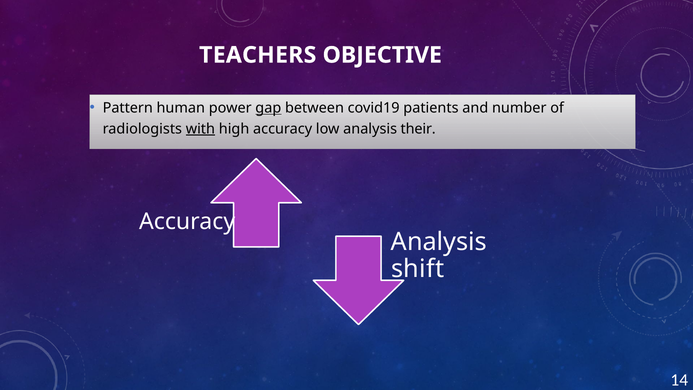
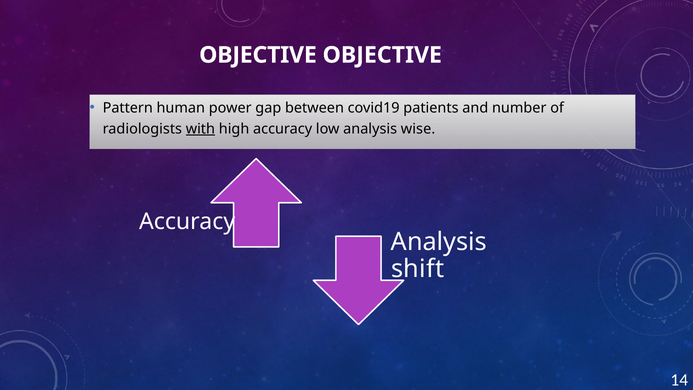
TEACHERS: TEACHERS -> OBJECTIVE (258, 55)
gap underline: present -> none (268, 108)
their: their -> wise (418, 129)
